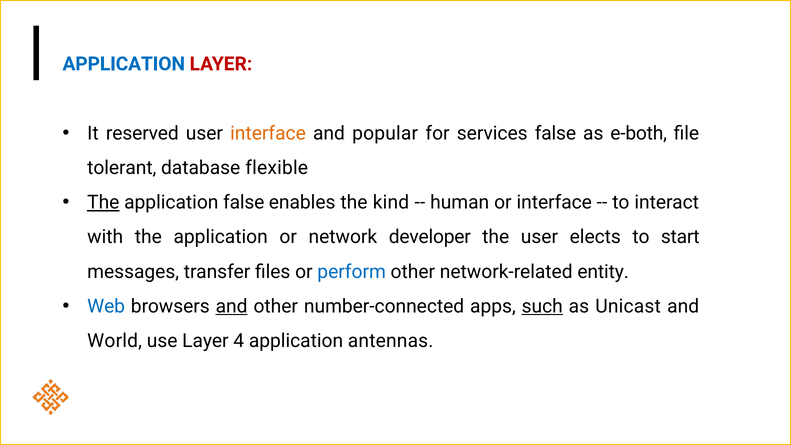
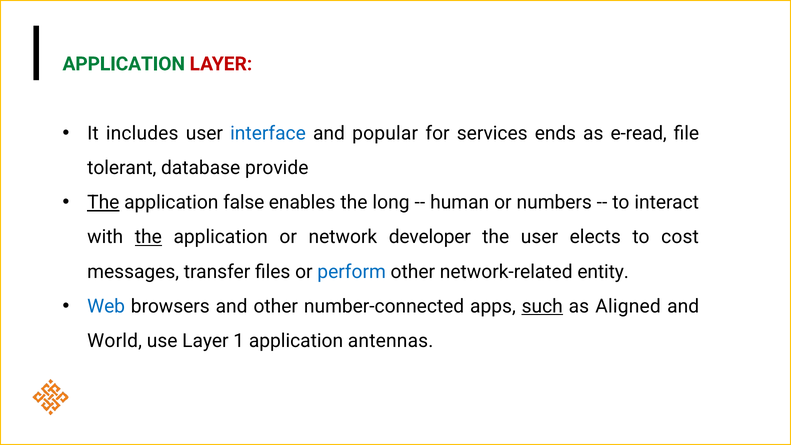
APPLICATION colour: blue -> green (124, 64)
reserved: reserved -> includes (142, 133)
interface colour: orange -> blue (268, 133)
services false: false -> ends (555, 133)
e-both: e-both -> e-read (639, 133)
flexible: flexible -> provide (277, 168)
kind: kind -> long (391, 202)
or interface: interface -> numbers (554, 202)
the underline: none -> present (148, 237)
start: start -> cost (680, 237)
and underline: present -> none (232, 306)
Unicast: Unicast -> Aligned (628, 306)
4: 4 -> 1 (239, 341)
